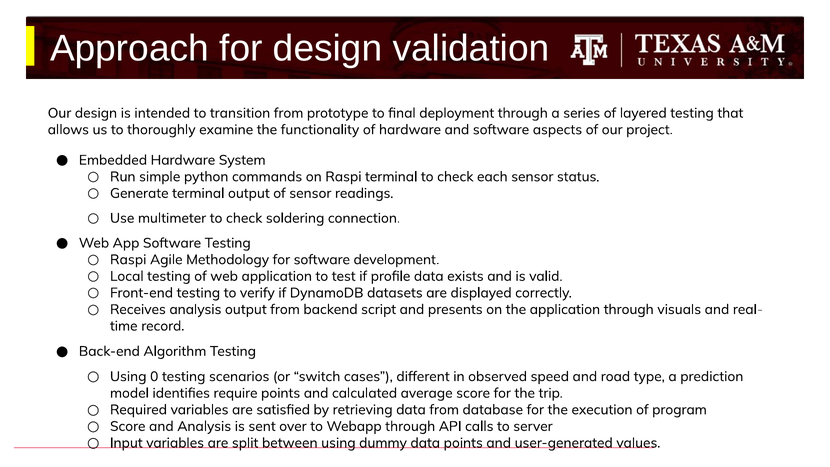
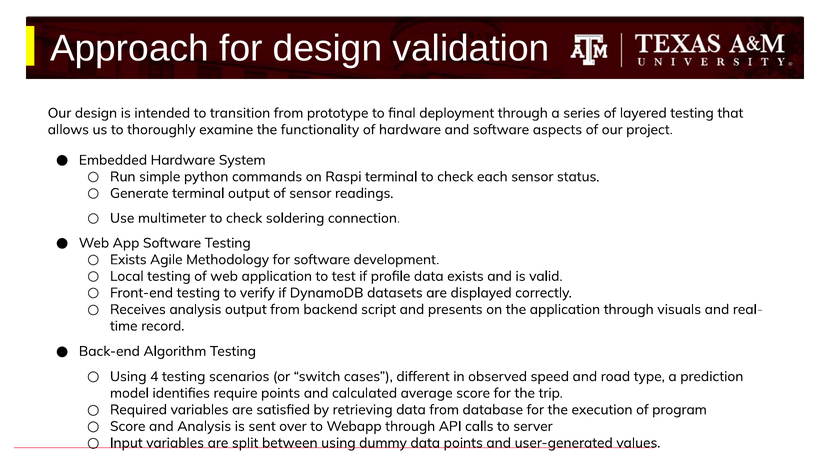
Raspi: Raspi -> Exists (128, 260)
0: 0 -> 4 (154, 376)
